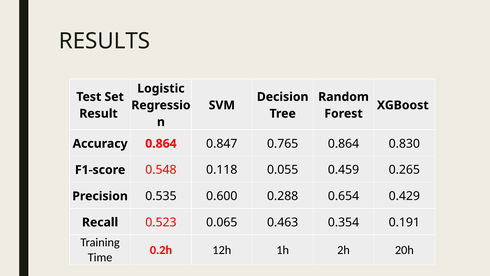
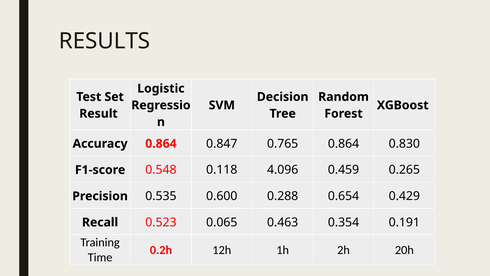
0.055: 0.055 -> 4.096 (283, 170)
